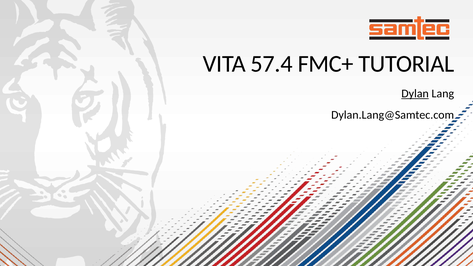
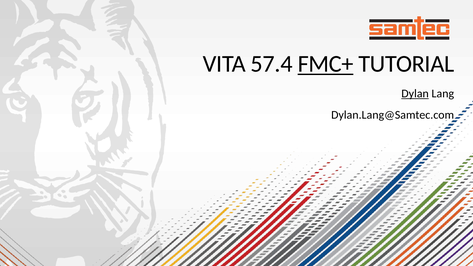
FMC+ underline: none -> present (326, 64)
